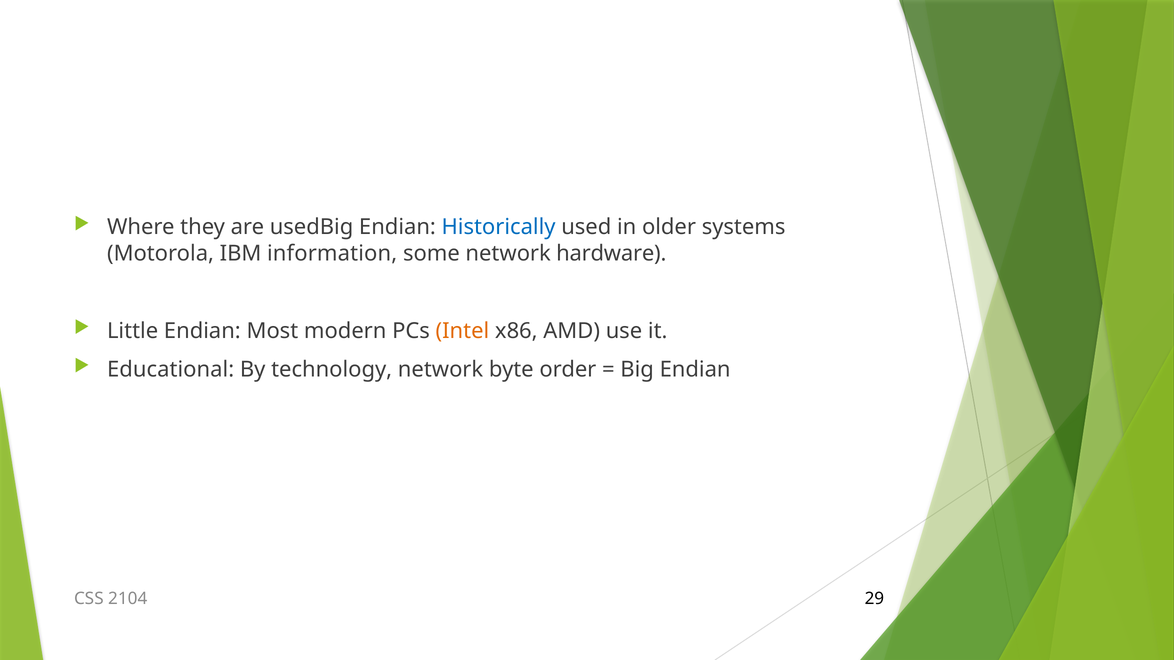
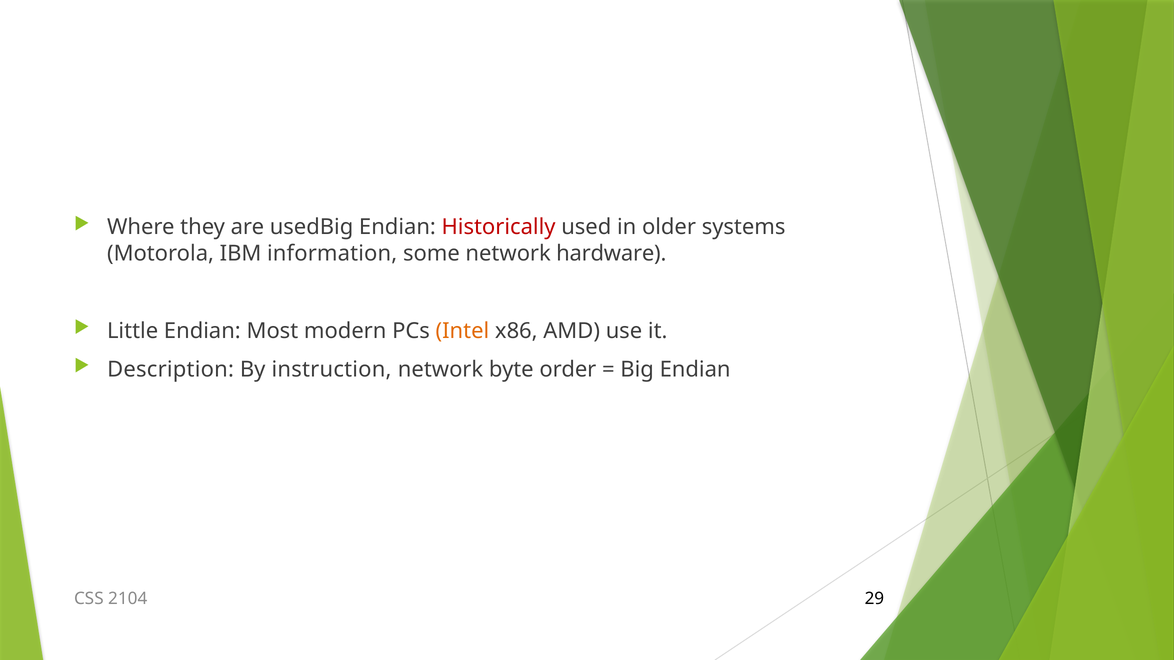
Historically colour: blue -> red (499, 227)
Educational: Educational -> Description (171, 370)
technology: technology -> instruction (332, 370)
